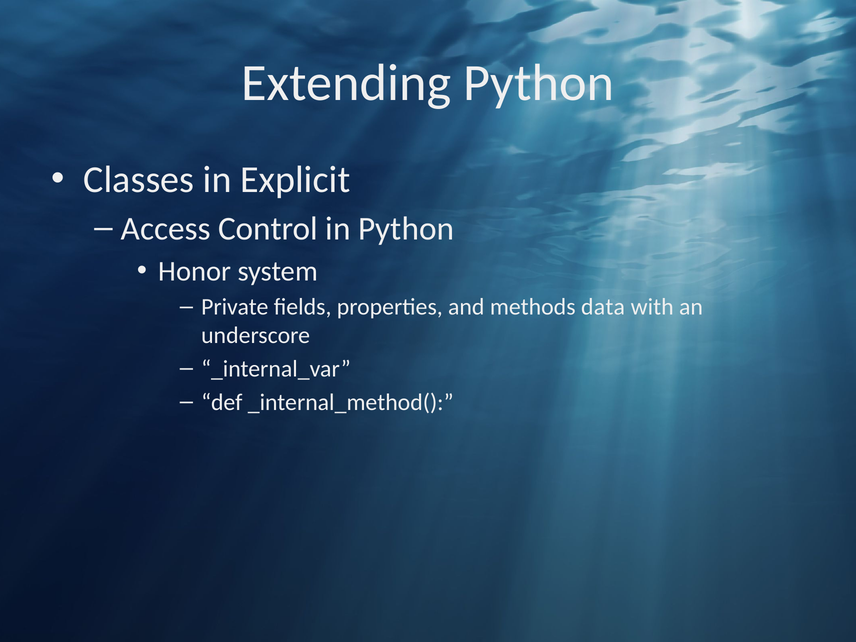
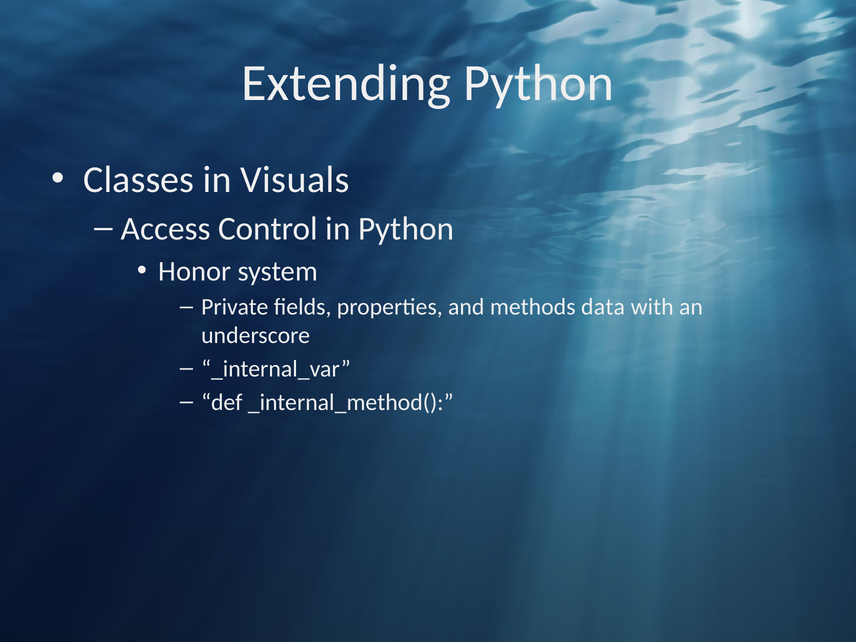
Explicit: Explicit -> Visuals (295, 180)
